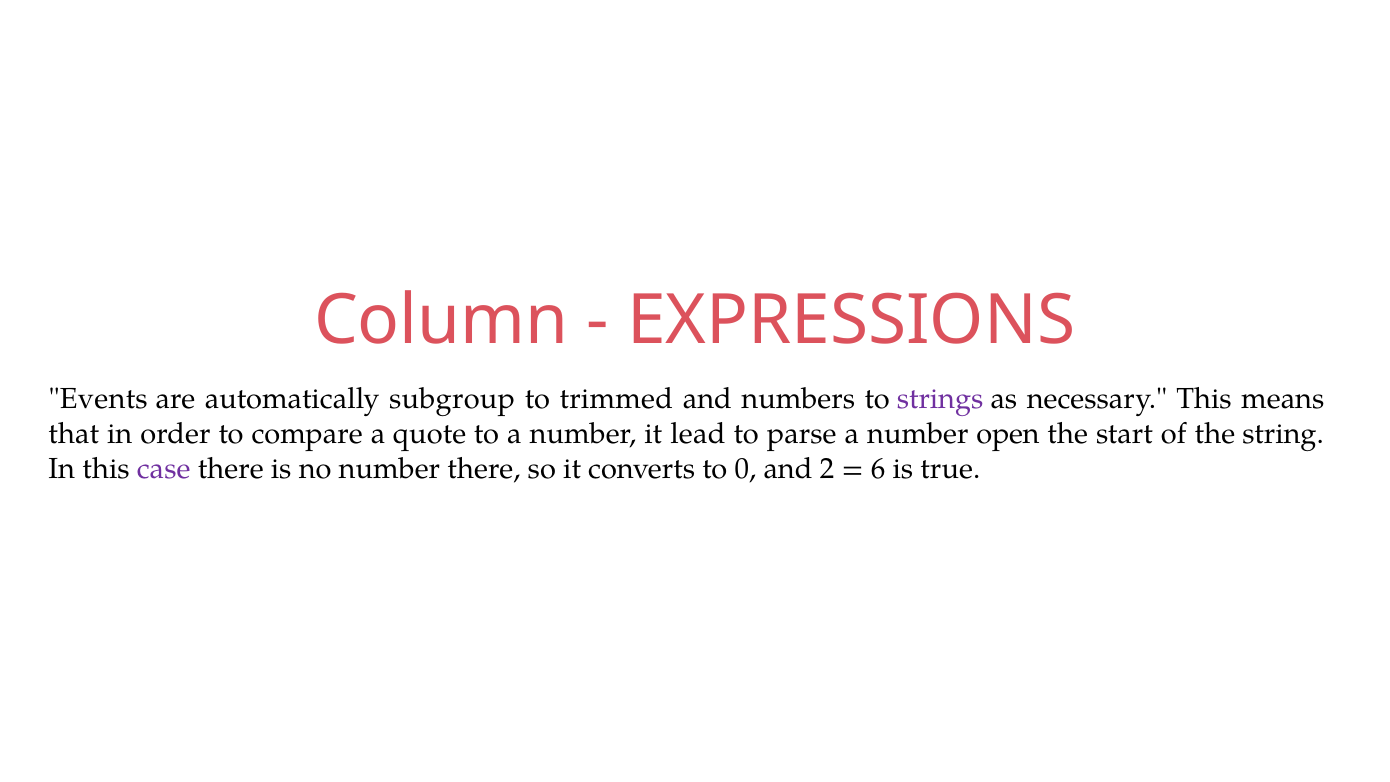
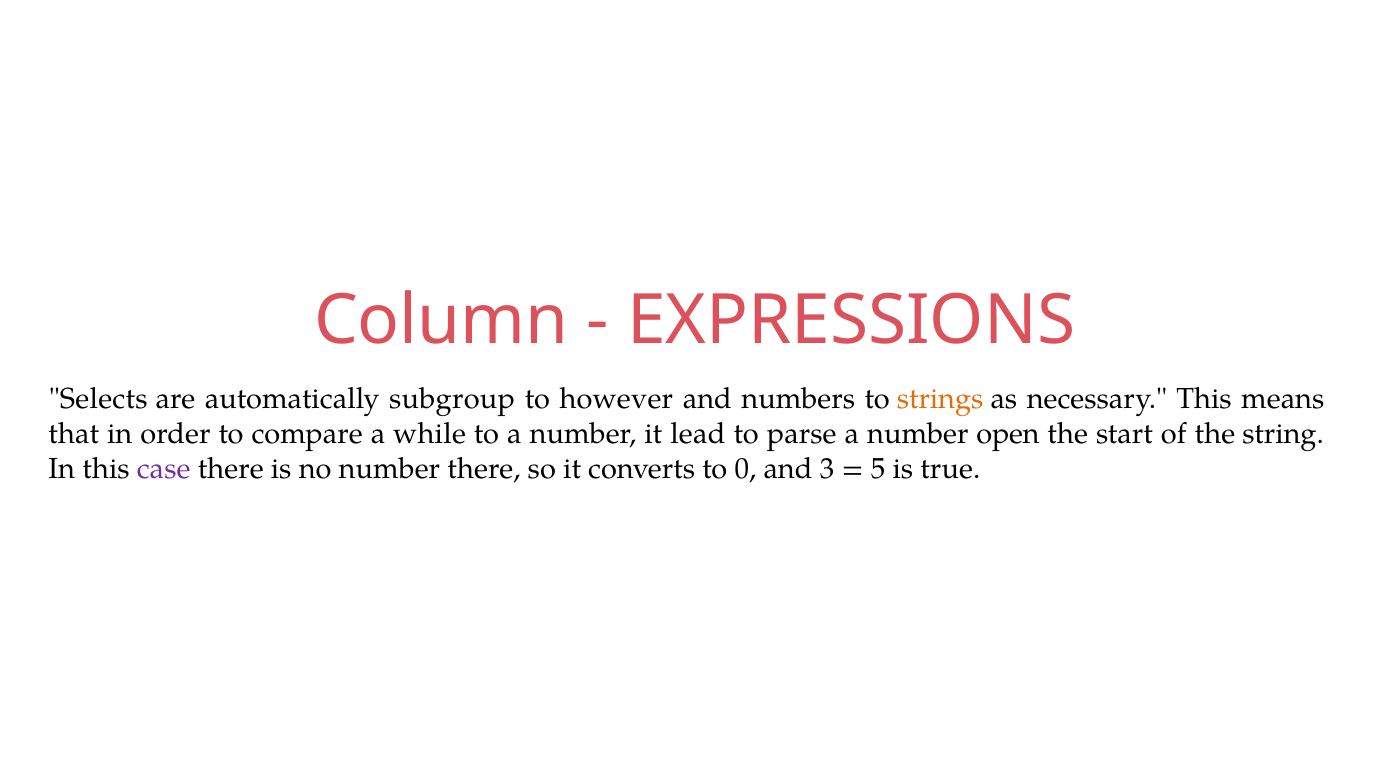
Events: Events -> Selects (98, 399)
trimmed: trimmed -> however (616, 399)
strings colour: purple -> orange (940, 399)
quote: quote -> while (429, 434)
2: 2 -> 3 (827, 469)
6: 6 -> 5 (878, 469)
